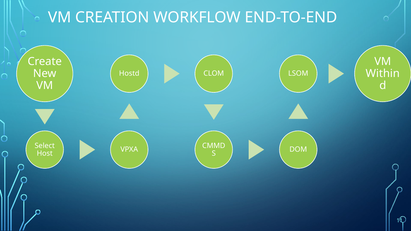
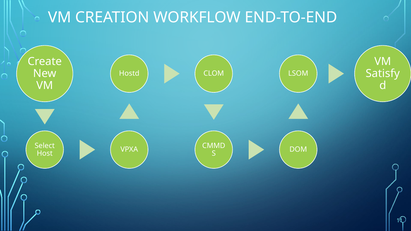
Within: Within -> Satisfy (383, 74)
